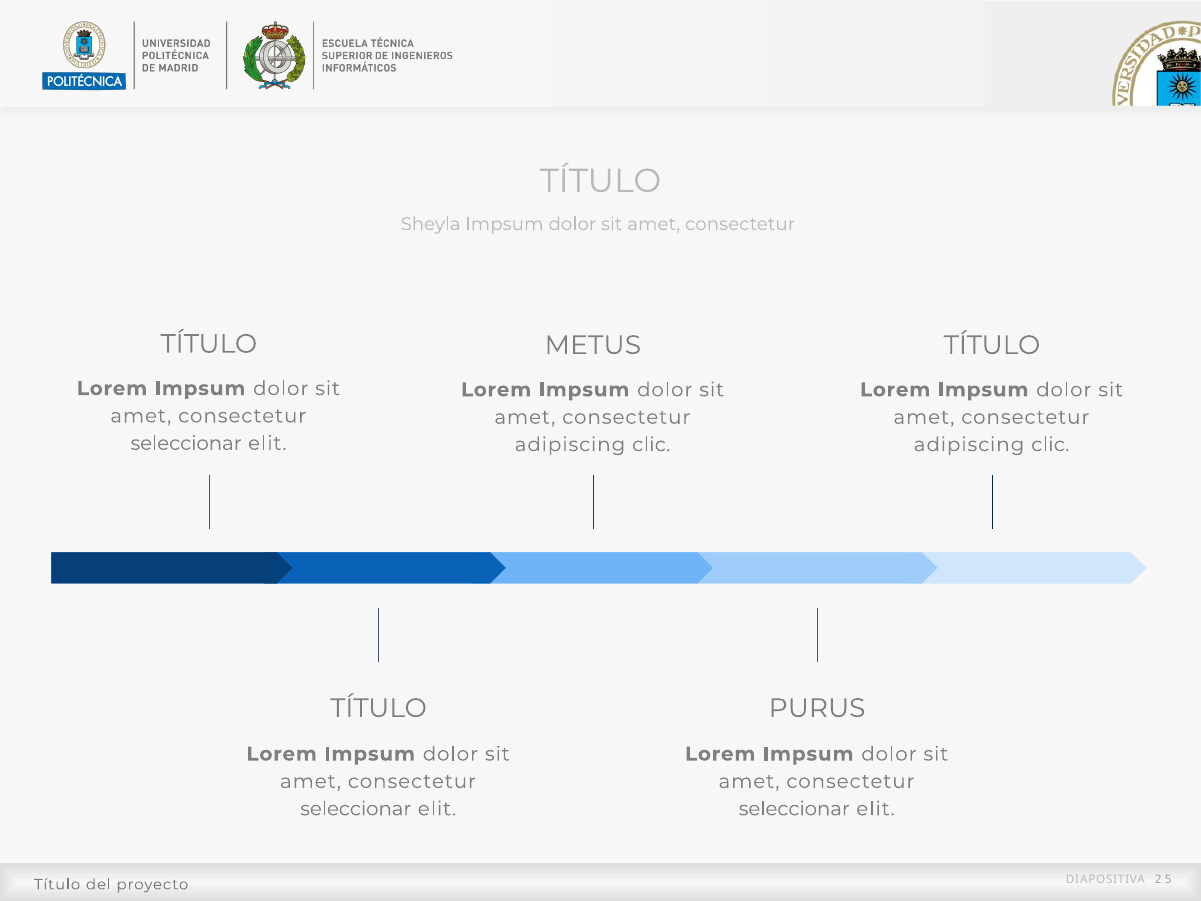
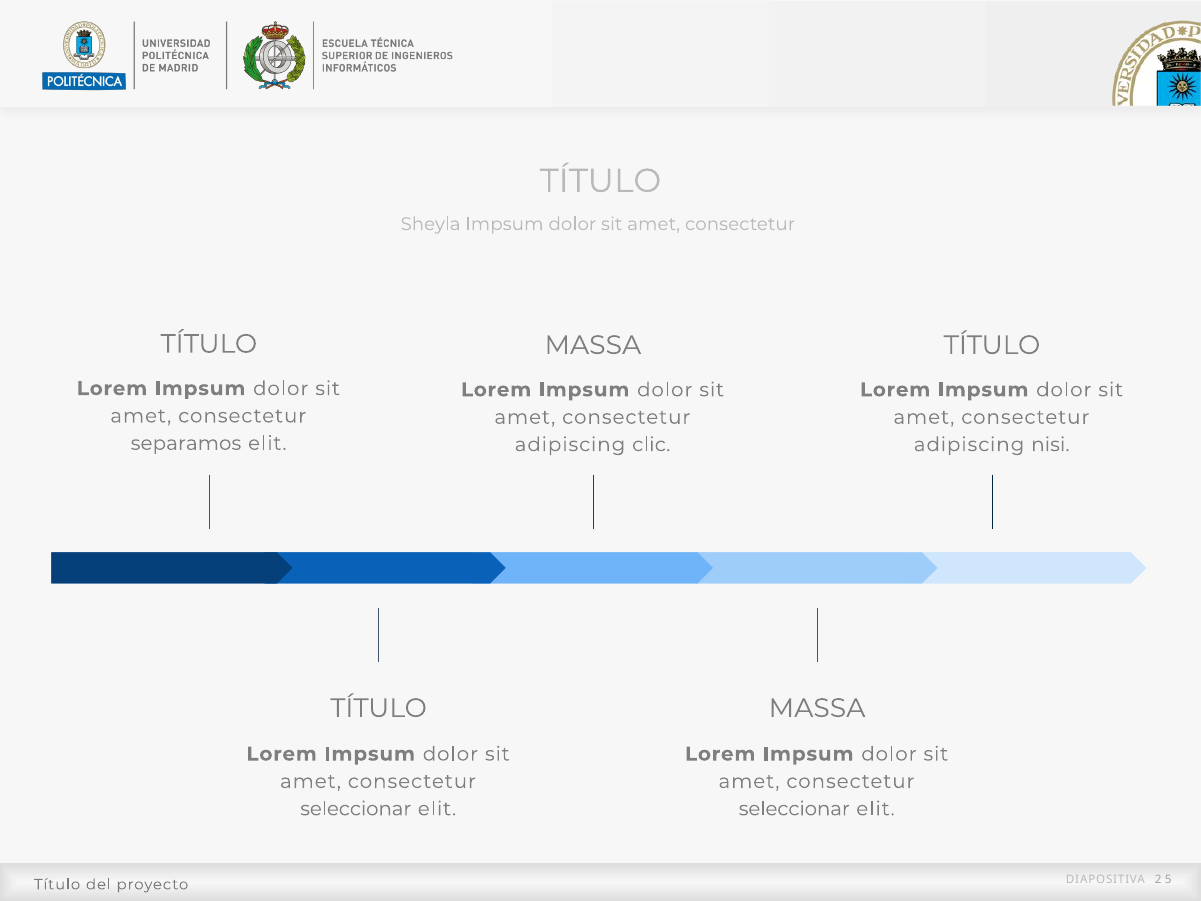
METUS: METUS -> MASSA (593, 345)
seleccionar: seleccionar -> separamos (186, 443)
clic: clic -> nisi (1050, 444)
PURUS: PURUS -> MASSA (817, 708)
